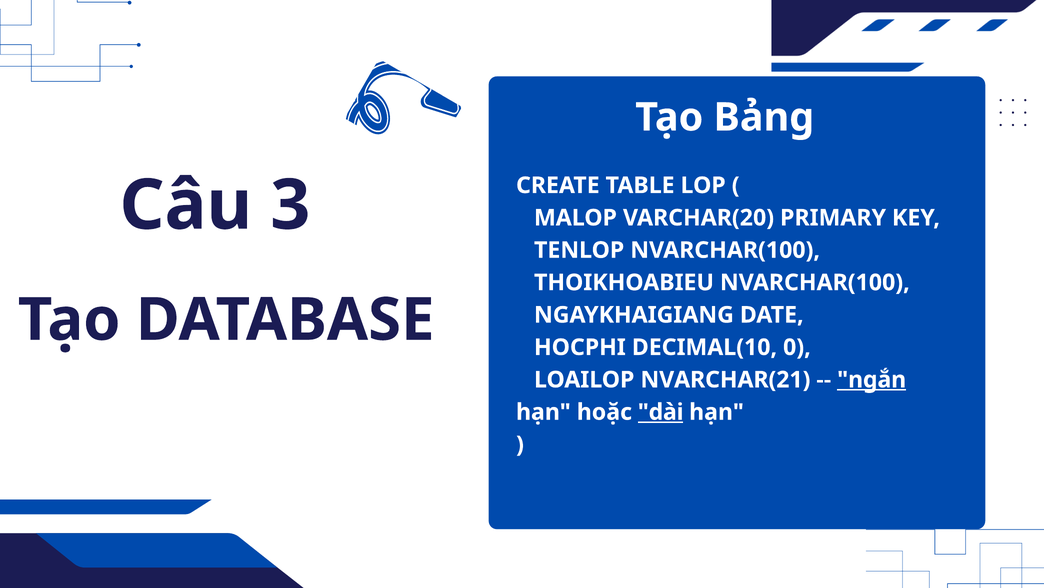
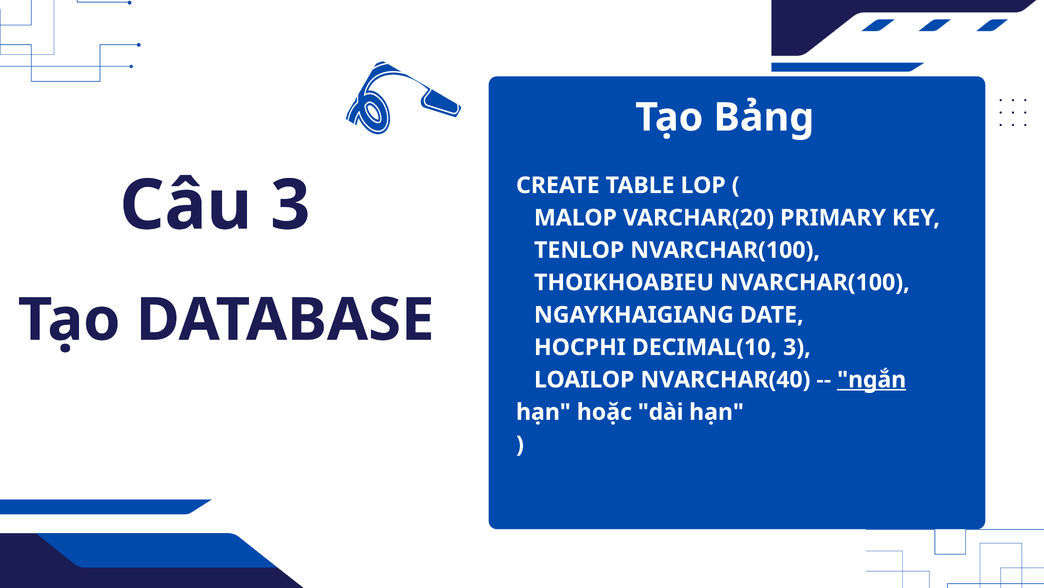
DECIMAL(10 0: 0 -> 3 (797, 347)
NVARCHAR(21: NVARCHAR(21 -> NVARCHAR(40 (725, 379)
dài underline: present -> none (661, 412)
